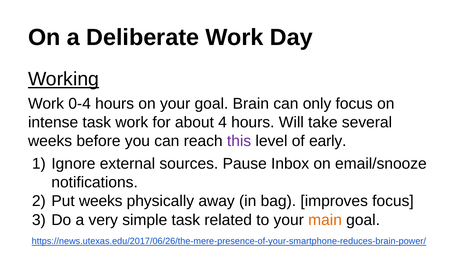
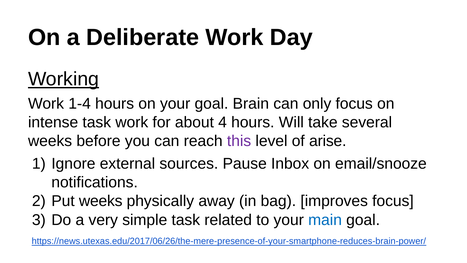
0-4: 0-4 -> 1-4 (80, 104)
early: early -> arise (328, 141)
main colour: orange -> blue (325, 220)
